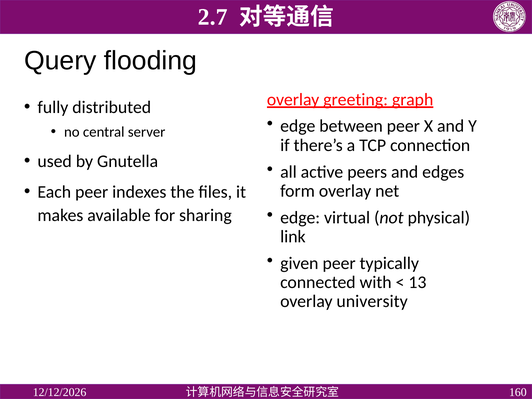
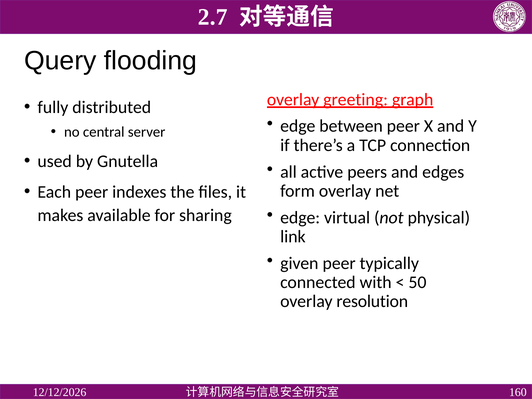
13: 13 -> 50 (417, 282)
university: university -> resolution (372, 301)
